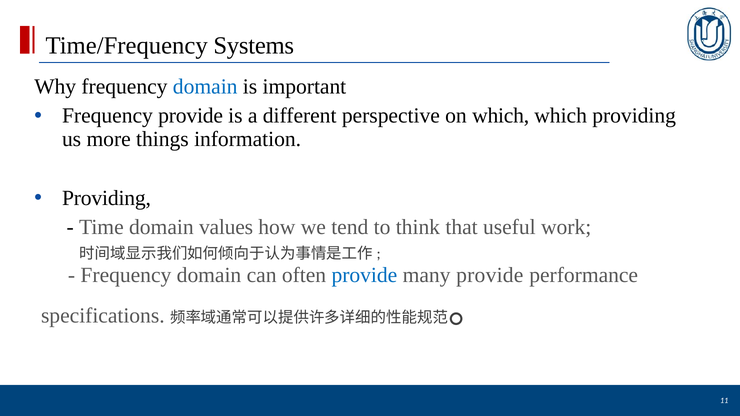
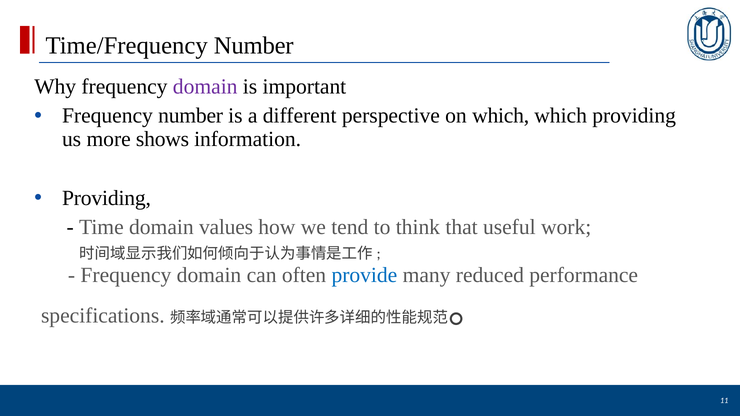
Time/Frequency Systems: Systems -> Number (254, 45)
domain colour: blue -> purple (205, 87)
Frequency provide: provide -> number (191, 116)
things: things -> shows (163, 139)
many provide: provide -> reduced (490, 275)
